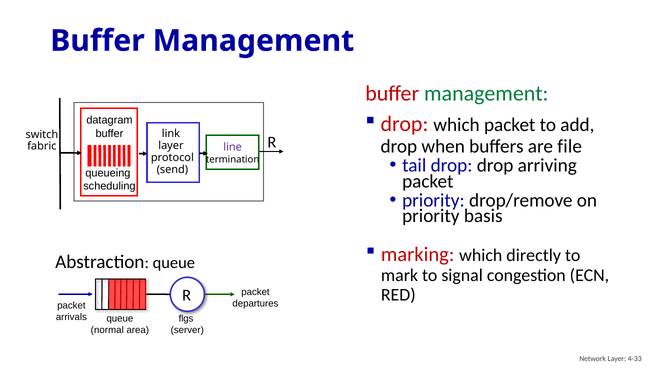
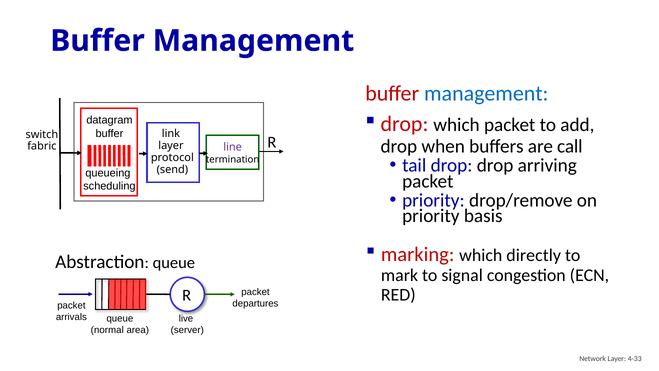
management colour: green -> blue (486, 93)
file: file -> call (570, 146)
flgs: flgs -> live (186, 318)
